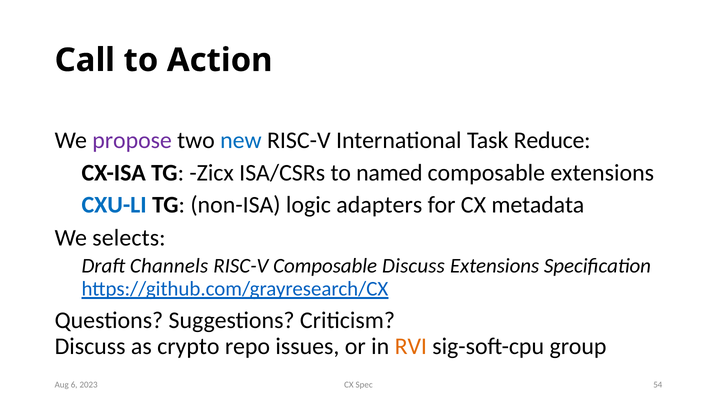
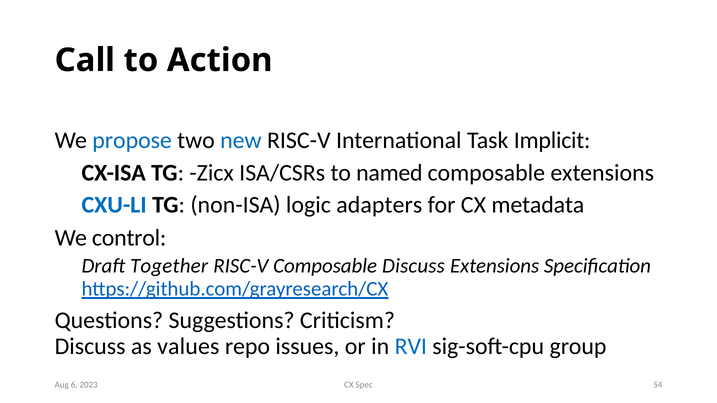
propose colour: purple -> blue (132, 140)
Reduce: Reduce -> Implicit (552, 140)
selects: selects -> control (129, 238)
Channels: Channels -> Together (169, 266)
crypto: crypto -> values (188, 347)
RVI colour: orange -> blue (411, 347)
